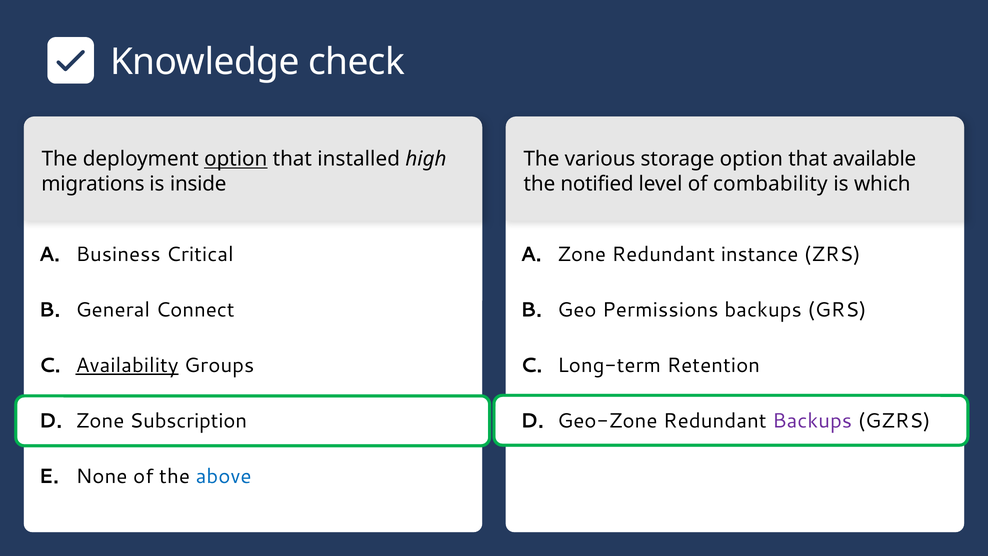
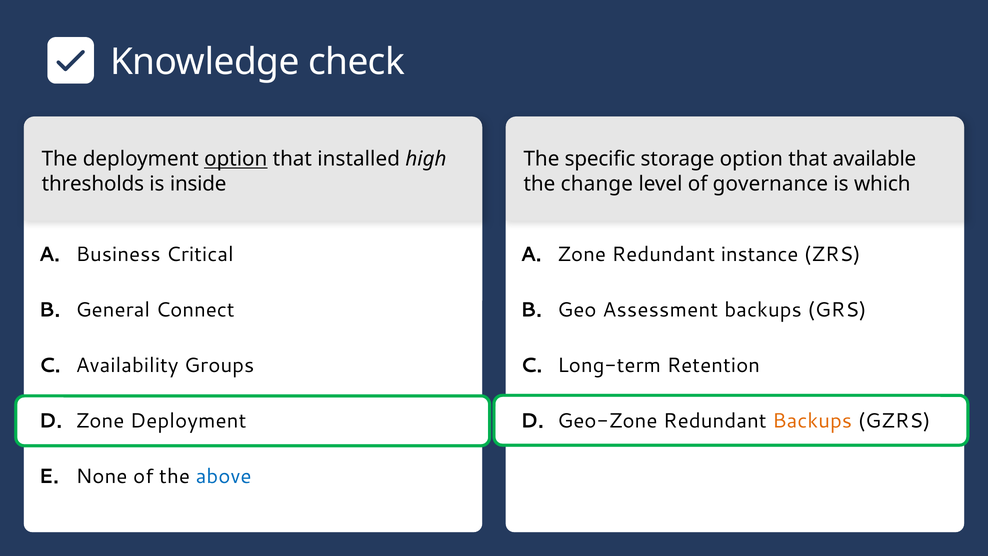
various: various -> specific (600, 159)
migrations: migrations -> thresholds (93, 184)
notified: notified -> change (597, 184)
combability: combability -> governance (770, 184)
Permissions: Permissions -> Assessment (660, 310)
Availability underline: present -> none (127, 365)
Subscription: Subscription -> Deployment (188, 421)
Backups colour: purple -> orange (812, 421)
